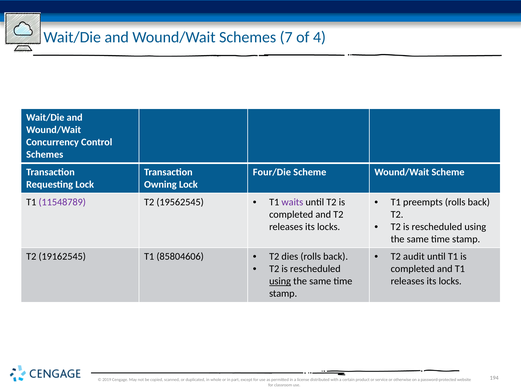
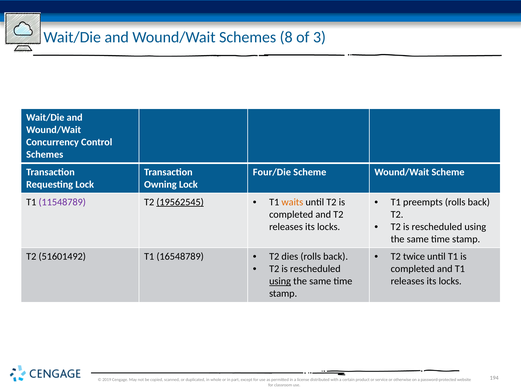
7: 7 -> 8 (286, 37)
4: 4 -> 3 (319, 37)
19562545 underline: none -> present (180, 202)
waits colour: purple -> orange (292, 202)
audit: audit -> twice (414, 256)
19162545: 19162545 -> 51601492 (62, 256)
85804606: 85804606 -> 16548789 (180, 256)
